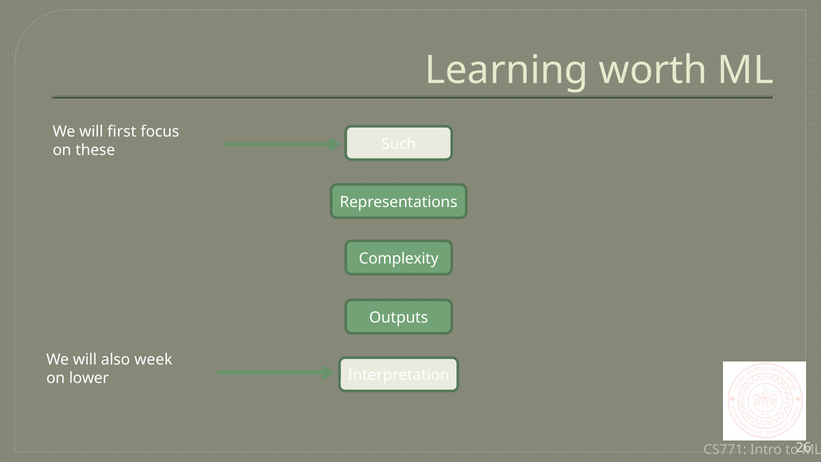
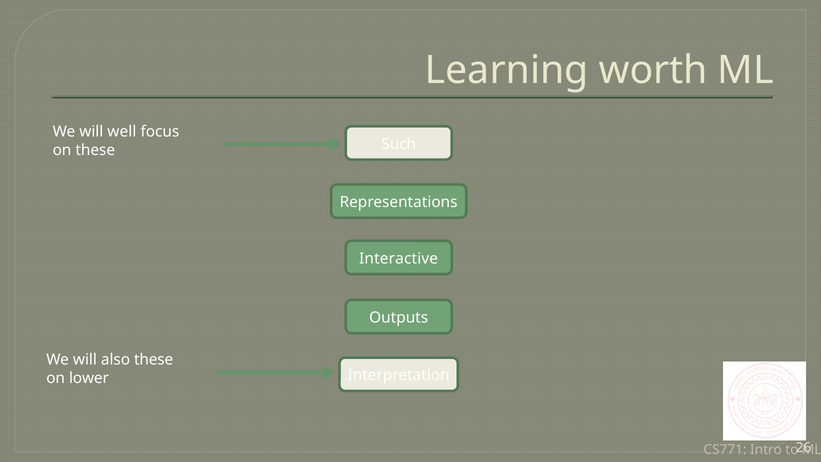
first: first -> well (122, 131)
Complexity: Complexity -> Interactive (399, 258)
also week: week -> these (154, 360)
